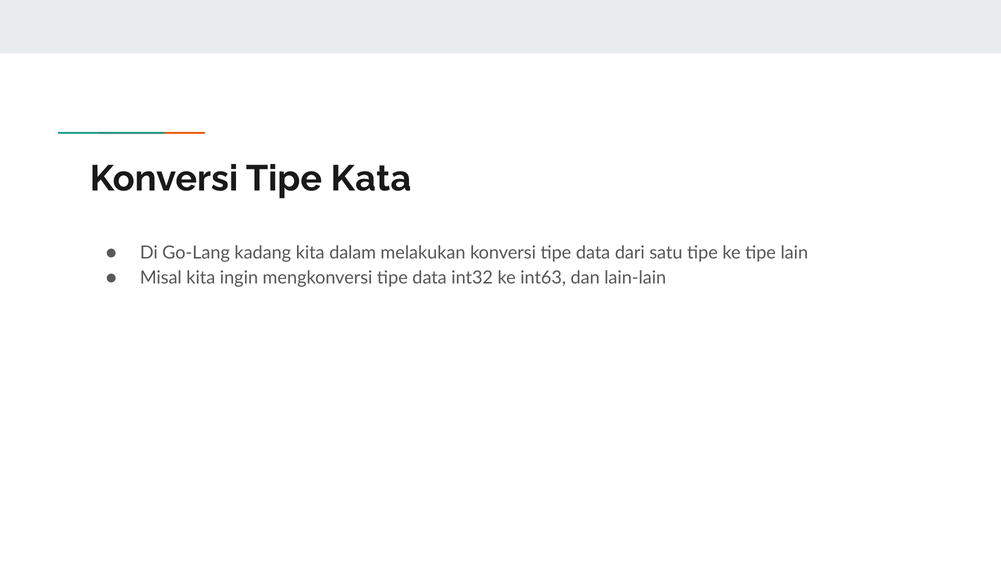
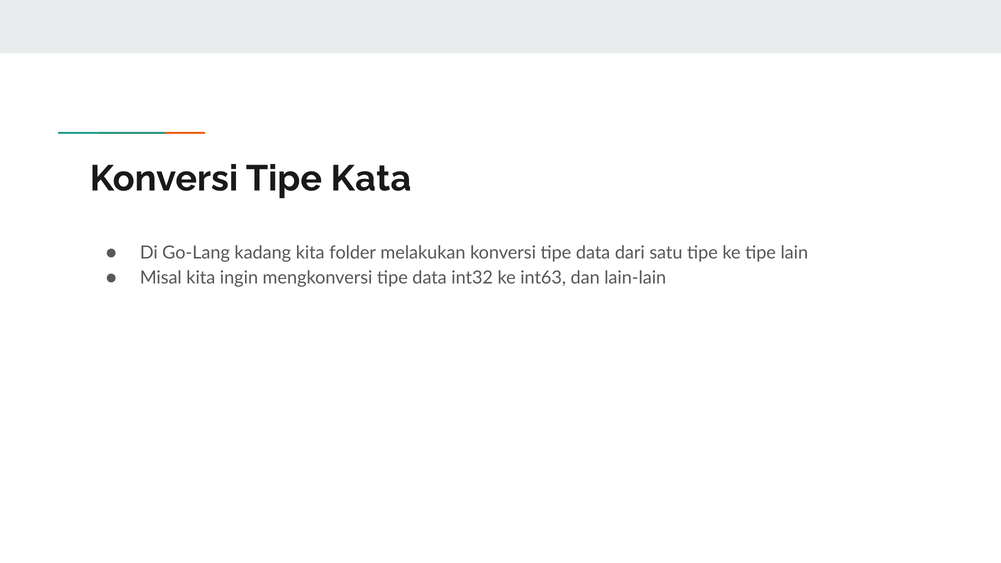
dalam: dalam -> folder (353, 253)
